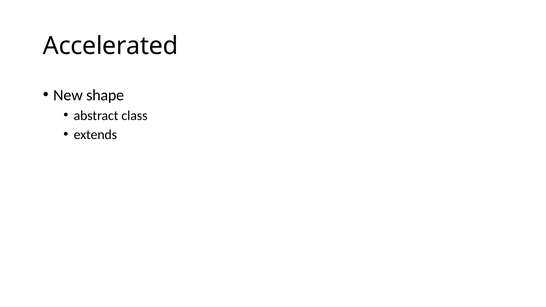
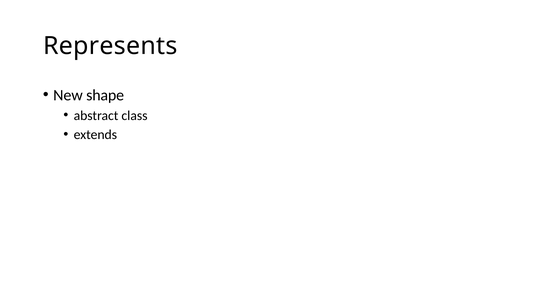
Accelerated: Accelerated -> Represents (110, 46)
